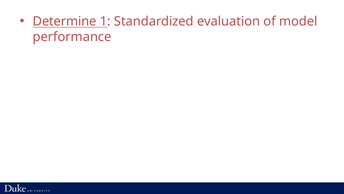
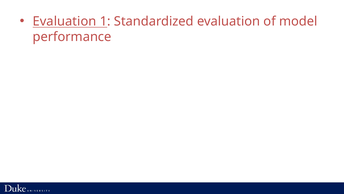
Determine: Determine -> Evaluation (65, 21)
